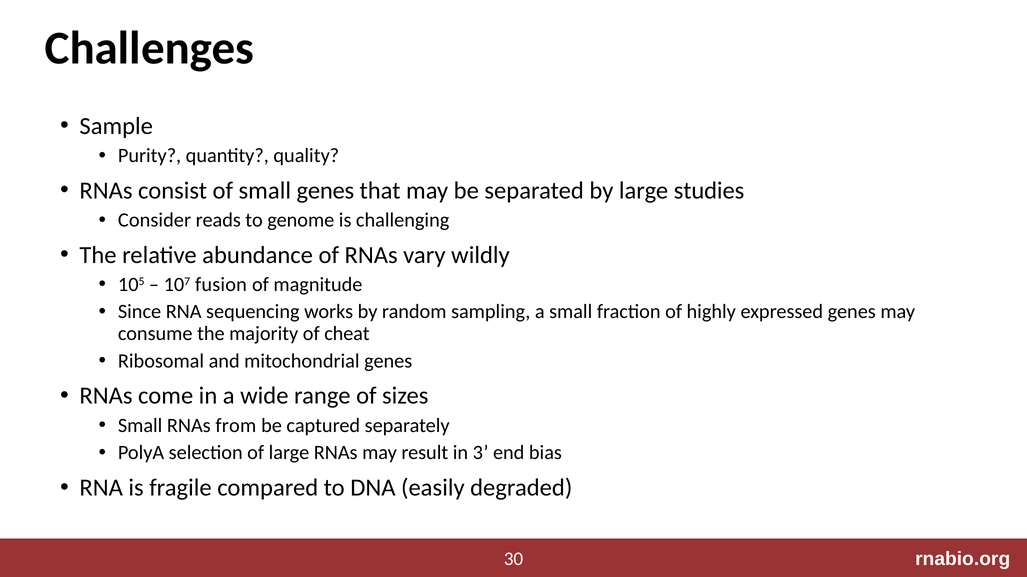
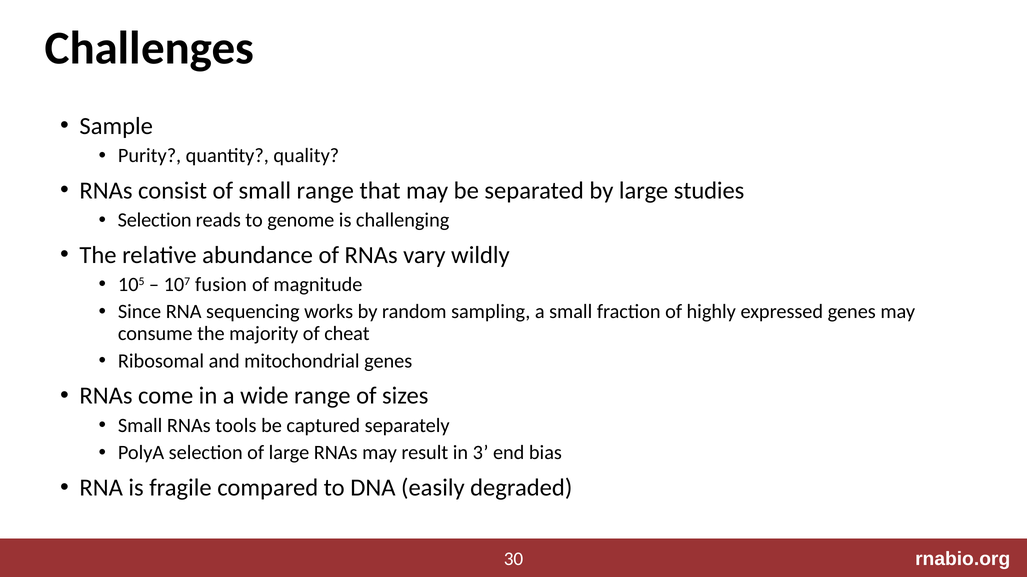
small genes: genes -> range (325, 191)
Consider: Consider -> Selection (155, 220)
from: from -> tools (236, 426)
